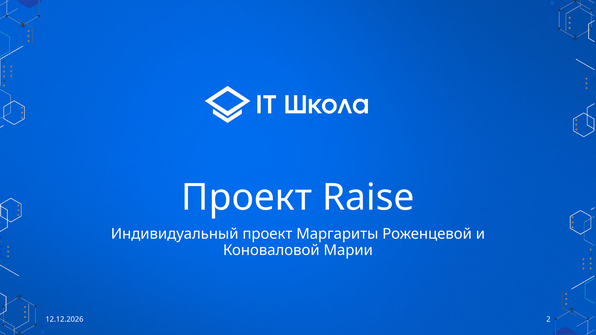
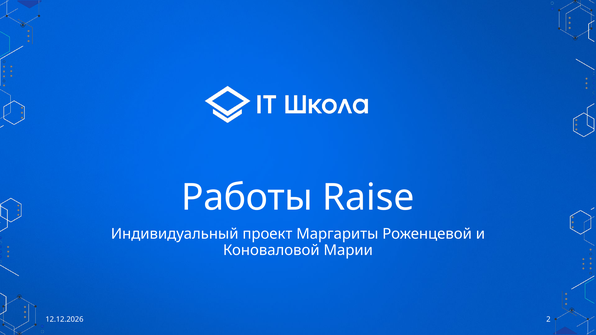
Проект: Проект -> Работы (247, 198)
